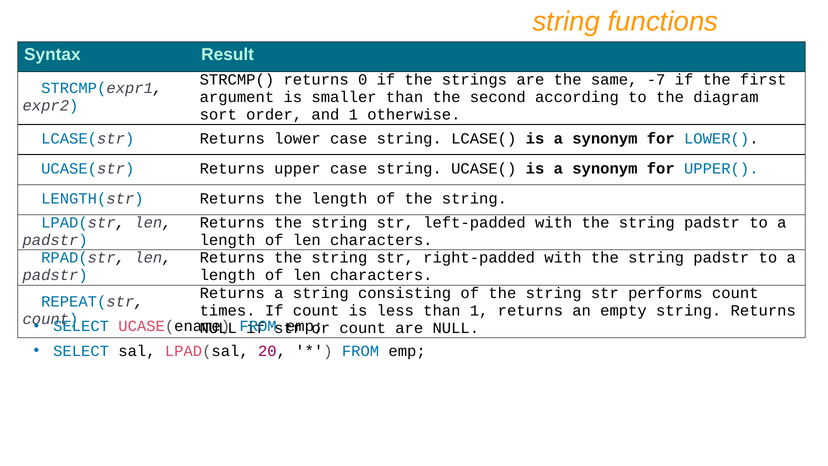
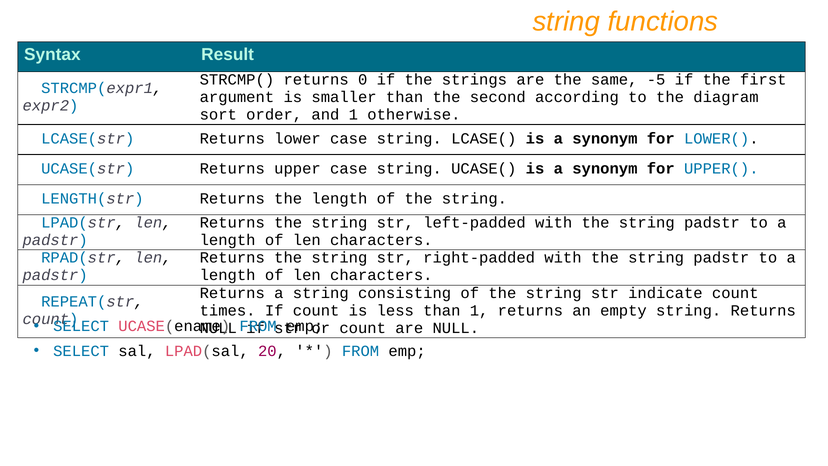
-7: -7 -> -5 (656, 79)
performs: performs -> indicate (665, 293)
